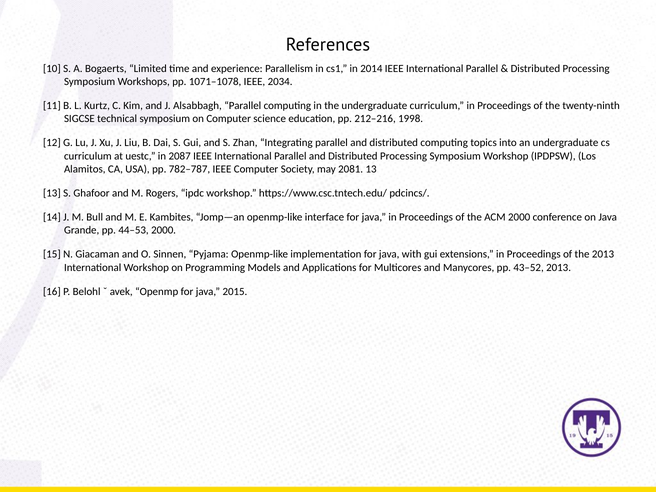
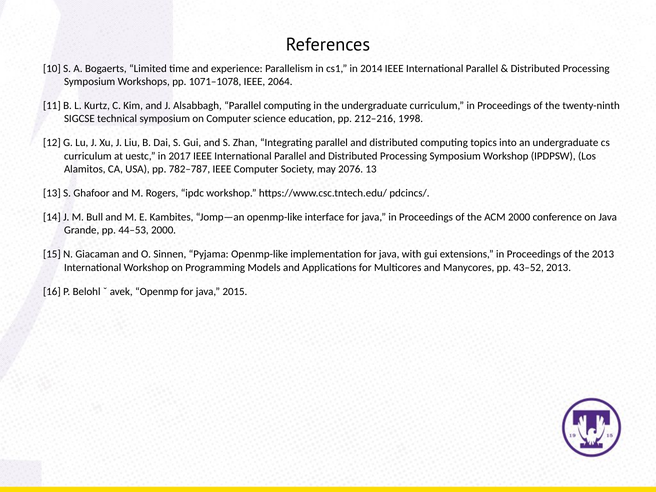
2034: 2034 -> 2064 (280, 82)
2087: 2087 -> 2017 (180, 156)
2081: 2081 -> 2076 (351, 169)
